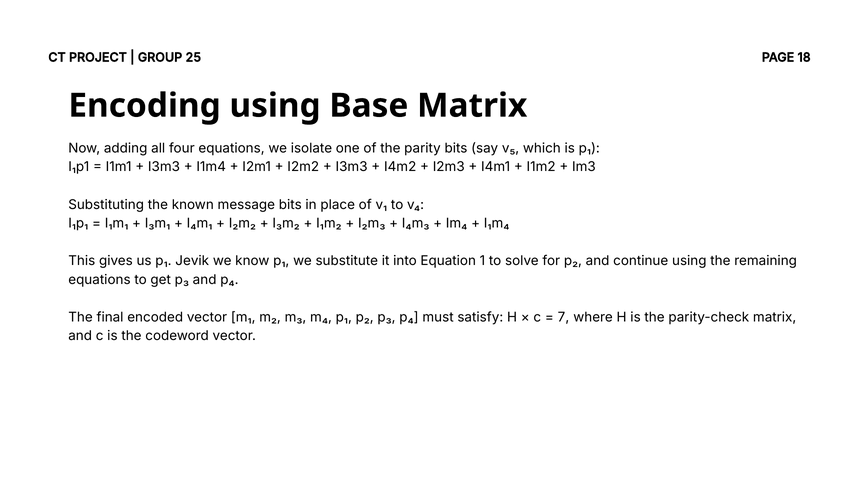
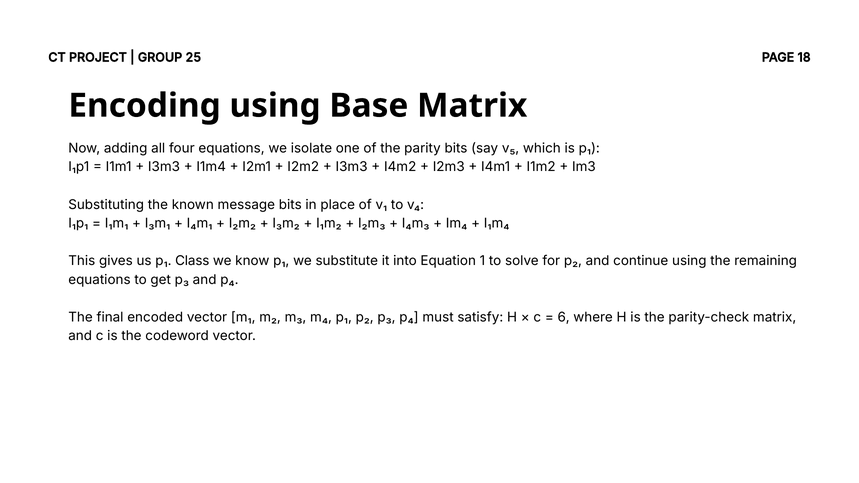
Jevik: Jevik -> Class (192, 261)
7: 7 -> 6 (564, 317)
